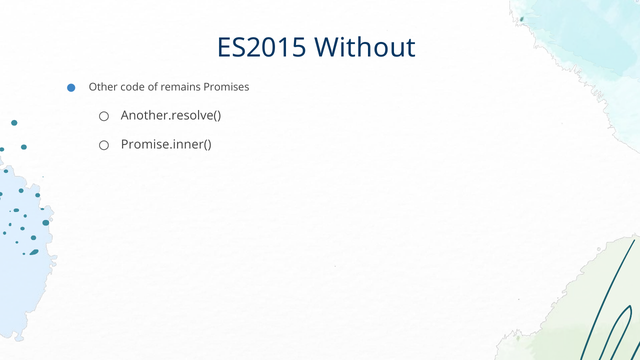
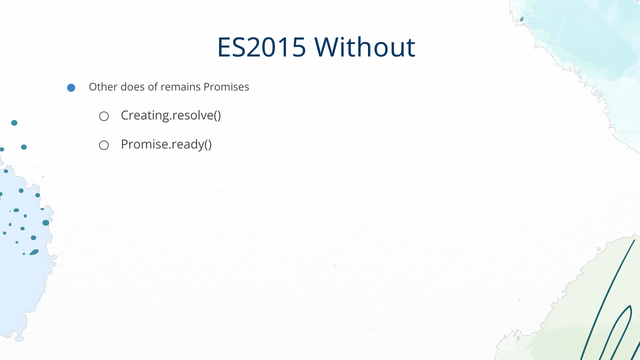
code: code -> does (133, 87)
Another.resolve(: Another.resolve( -> Creating.resolve( (171, 116)
Promise.inner(: Promise.inner( -> Promise.ready( (166, 145)
